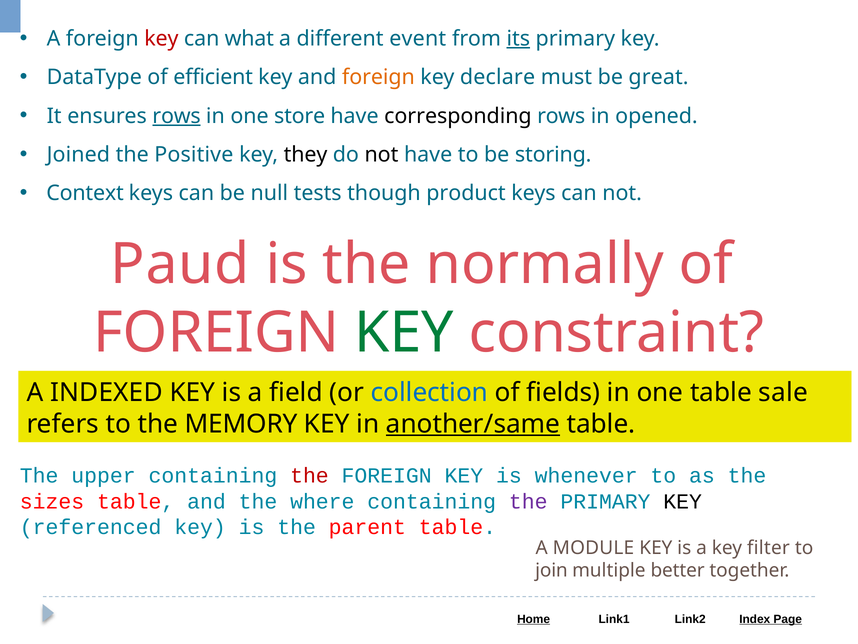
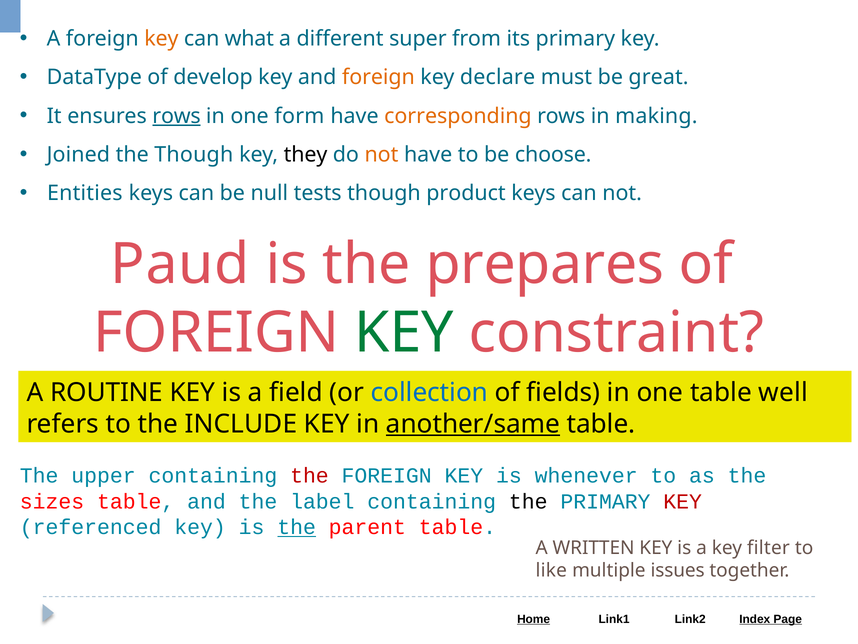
key colour: red -> orange (161, 39)
event: event -> super (418, 39)
its underline: present -> none (518, 39)
efficient: efficient -> develop (213, 77)
store: store -> form (299, 116)
corresponding colour: black -> orange (458, 116)
opened: opened -> making (656, 116)
the Positive: Positive -> Though (194, 154)
not colour: black -> orange (381, 154)
storing: storing -> choose (553, 154)
Context: Context -> Entities (85, 193)
normally: normally -> prepares (545, 264)
INDEXED: INDEXED -> ROUTINE (107, 392)
sale: sale -> well (783, 392)
MEMORY: MEMORY -> INCLUDE (241, 424)
where: where -> label (322, 501)
the colour: purple -> black (528, 501)
KEY colour: black -> red (683, 501)
the underline: none -> present (297, 527)
MODULE: MODULE -> WRITTEN (594, 547)
join: join -> like (551, 570)
better: better -> issues (678, 570)
